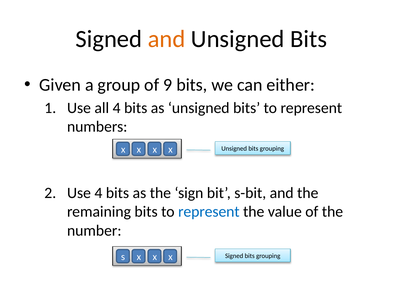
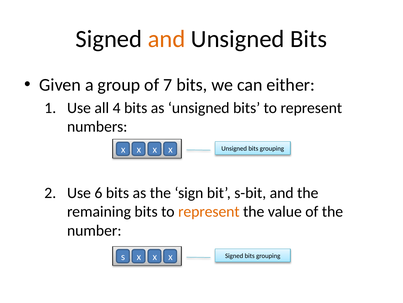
9: 9 -> 7 (168, 85)
Use 4: 4 -> 6 (98, 192)
represent colour: blue -> orange (209, 211)
